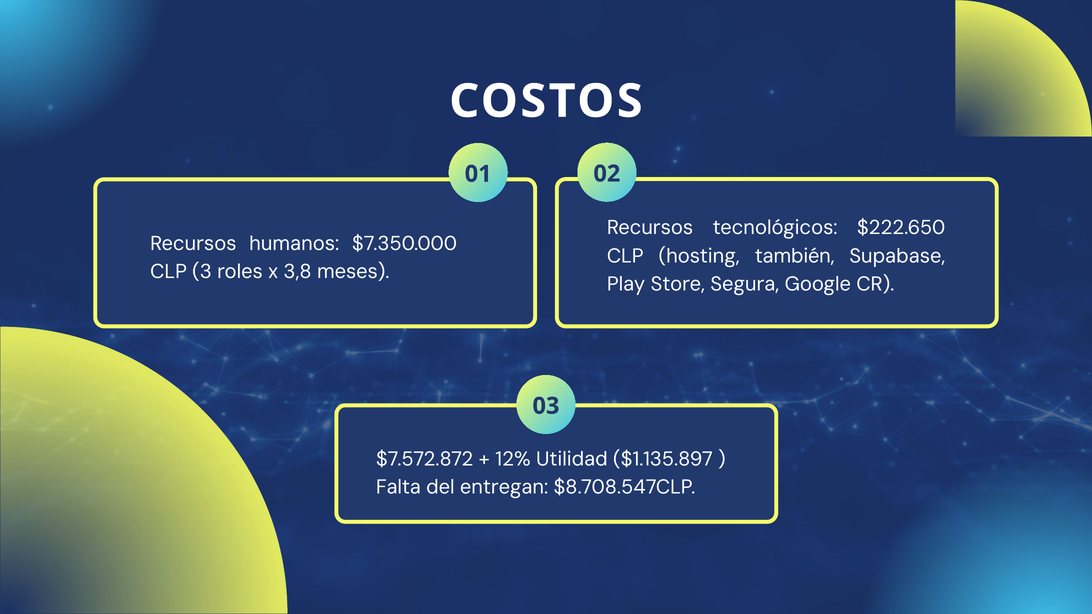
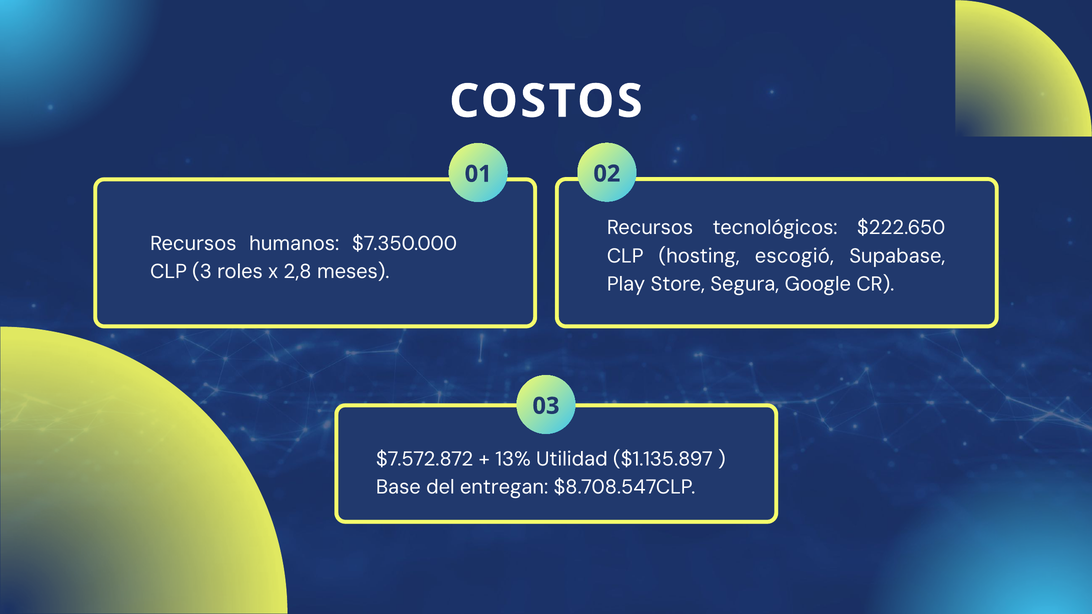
también: también -> escogió (794, 256)
3,8: 3,8 -> 2,8 (297, 272)
12%: 12% -> 13% (513, 459)
Falta: Falta -> Base (398, 487)
